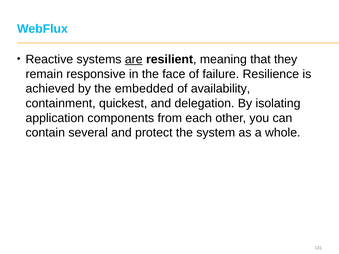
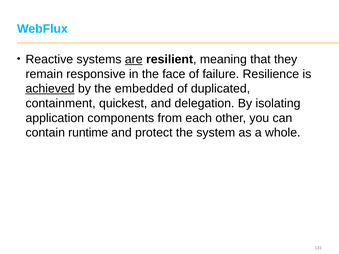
achieved underline: none -> present (50, 89)
availability: availability -> duplicated (221, 89)
several: several -> runtime (88, 133)
